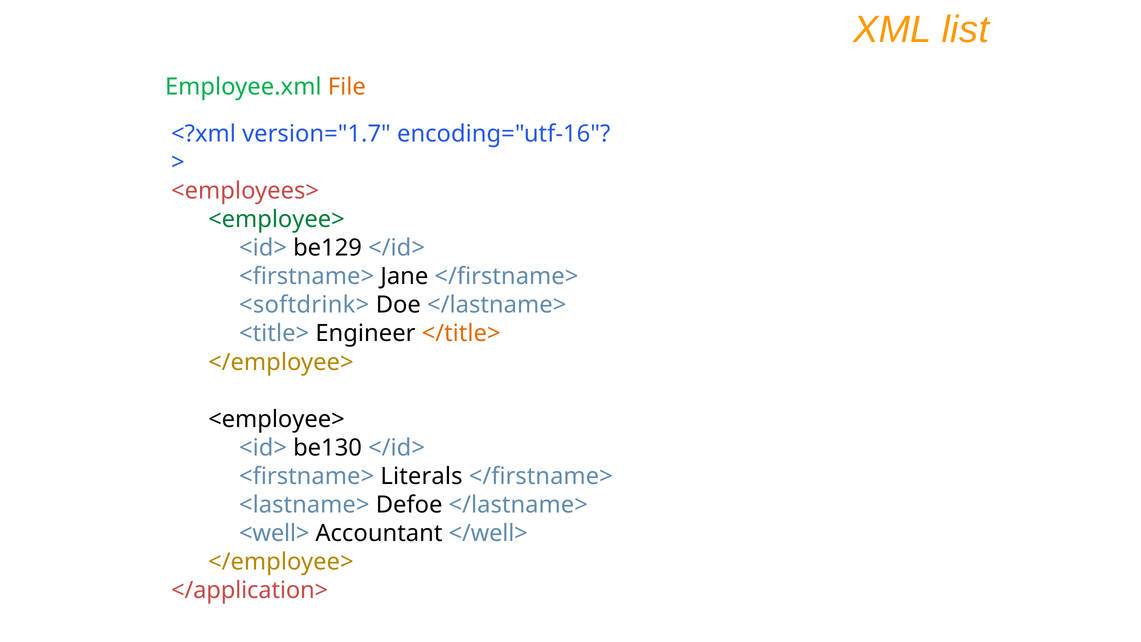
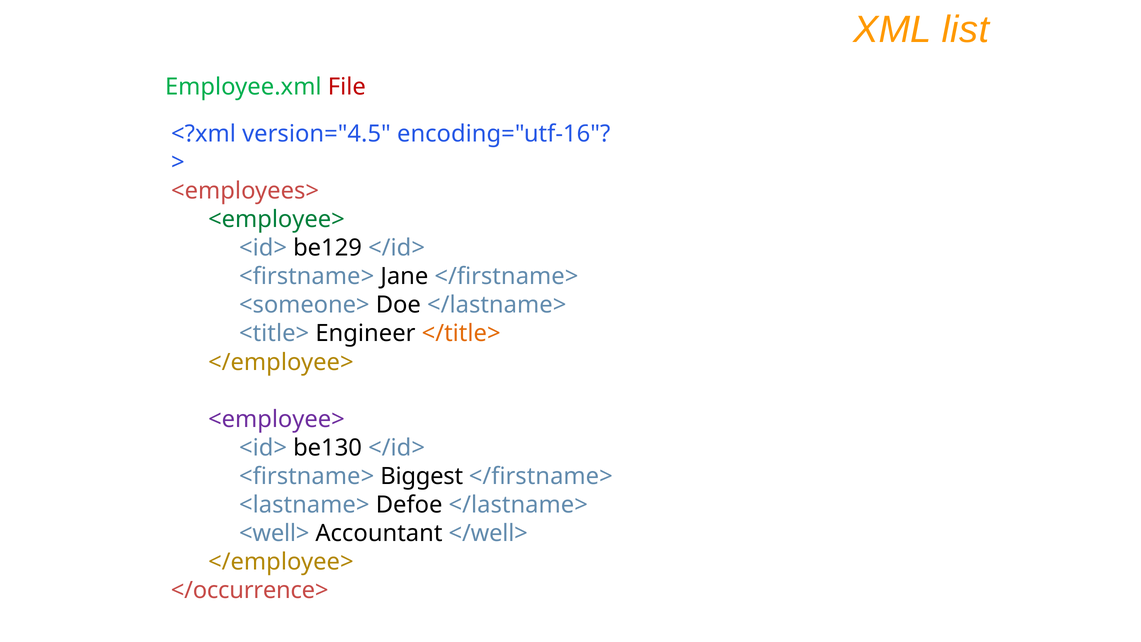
File colour: orange -> red (347, 87)
version="1.7: version="1.7 -> version="4.5 (316, 134)
<softdrink>: <softdrink> -> <someone> (304, 305)
<employee> colour: black -> purple (276, 419)
Literals: Literals -> Biggest (422, 476)
</application>: </application> -> </occurrence> (250, 590)
